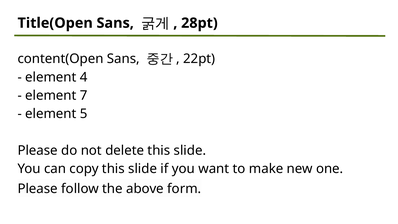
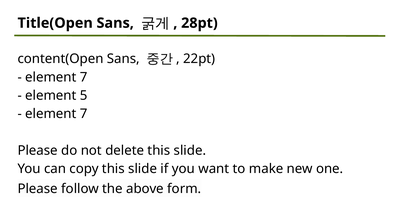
4: 4 -> 7 (84, 77)
7: 7 -> 5 (84, 95)
5: 5 -> 7 (84, 114)
